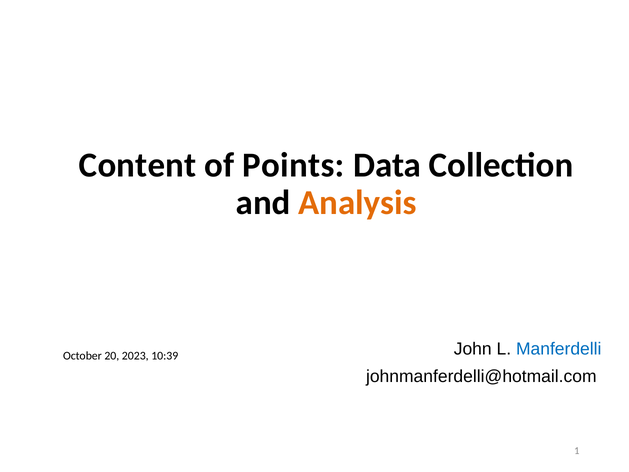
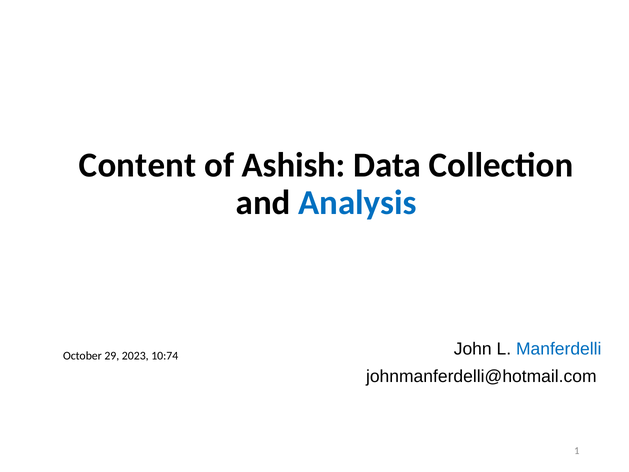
Points: Points -> Ashish (294, 165)
Analysis colour: orange -> blue (357, 203)
20: 20 -> 29 (112, 355)
10:39: 10:39 -> 10:74 (165, 355)
